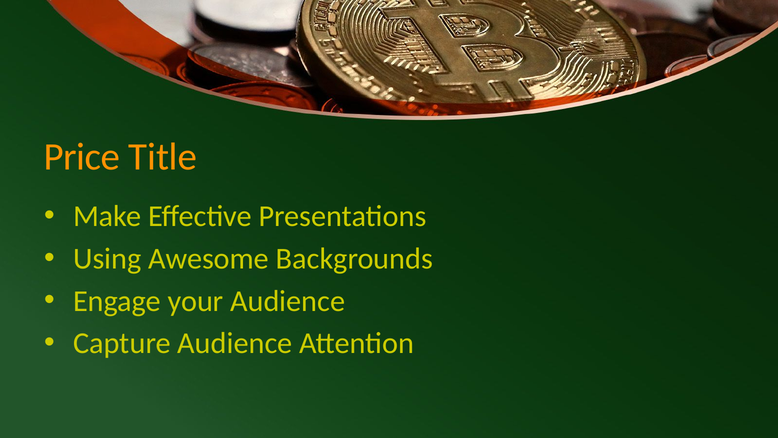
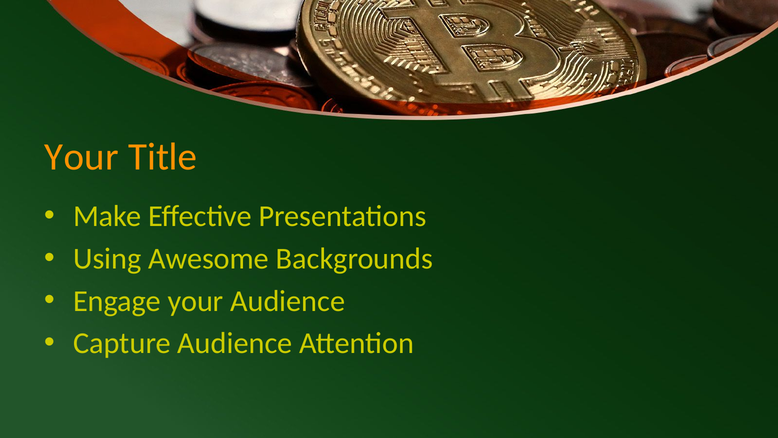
Price: Price -> Your (82, 157)
